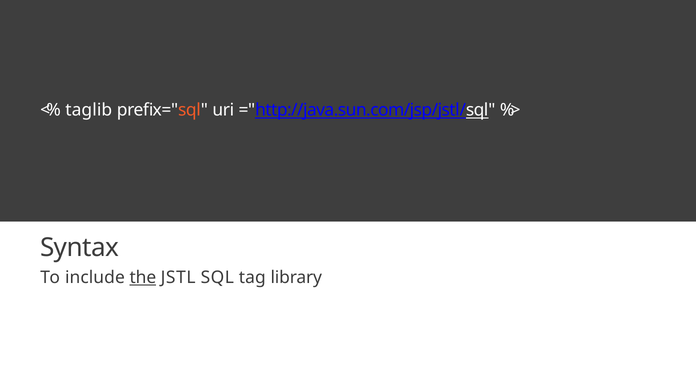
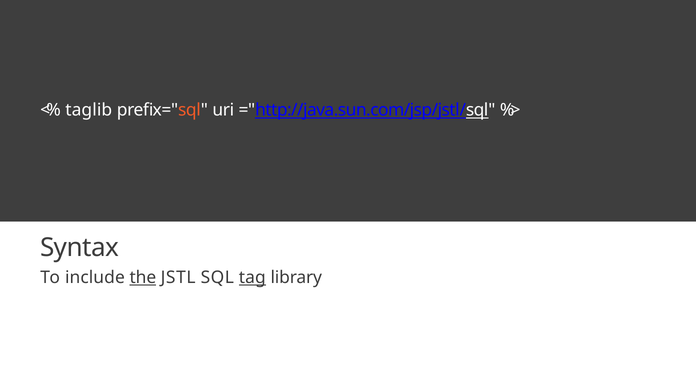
tag underline: none -> present (252, 278)
